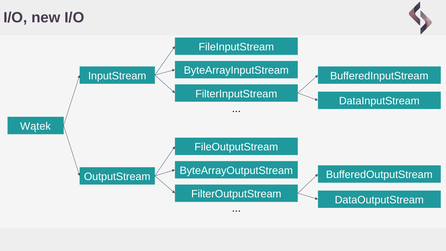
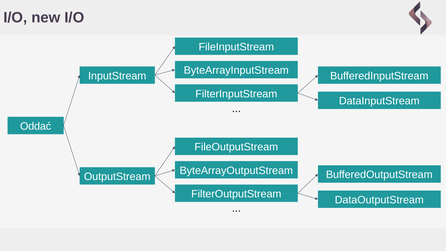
Wątek: Wątek -> Oddać (36, 126)
